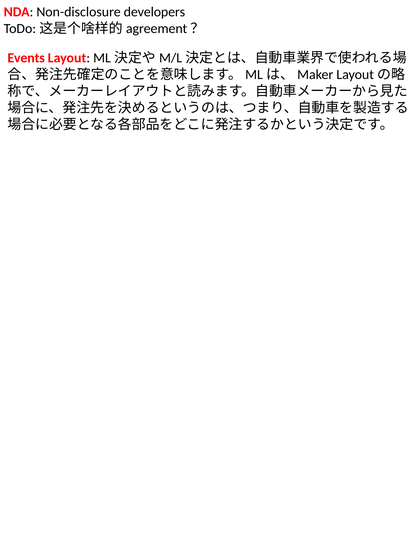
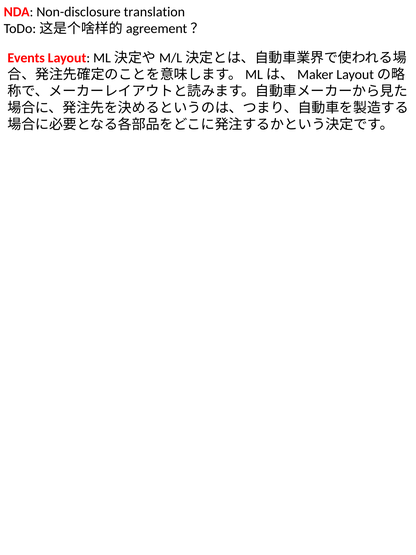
developers: developers -> translation (154, 12)
